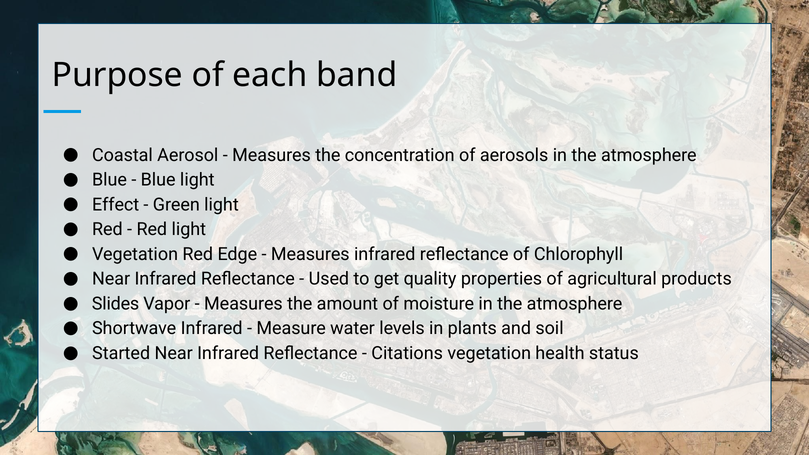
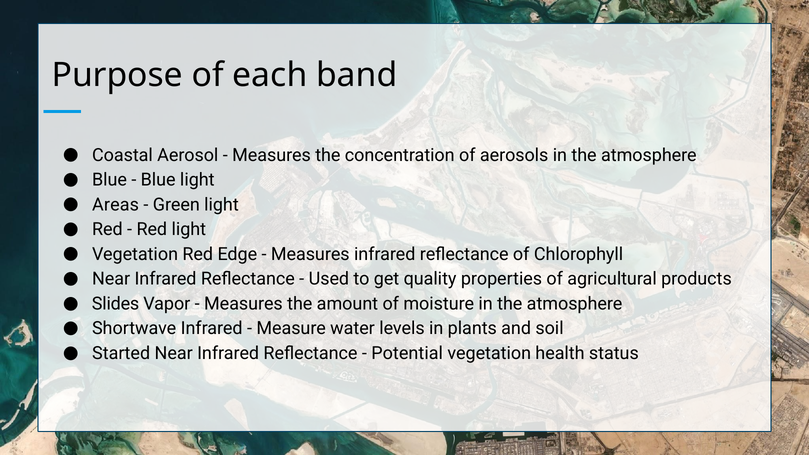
Effect: Effect -> Areas (116, 205)
Citations: Citations -> Potential (407, 353)
